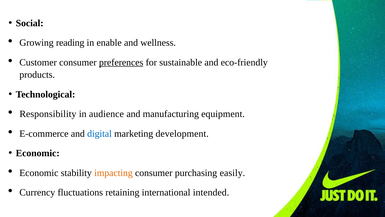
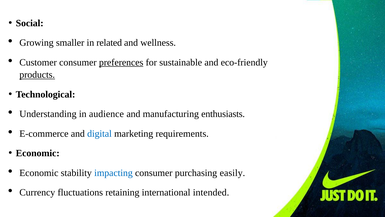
reading: reading -> smaller (70, 43)
enable: enable -> related (109, 43)
products underline: none -> present (37, 75)
Responsibility: Responsibility -> Understanding (48, 114)
equipment: equipment -> enthusiasts (223, 114)
development: development -> requirements (182, 133)
impacting colour: orange -> blue (113, 173)
